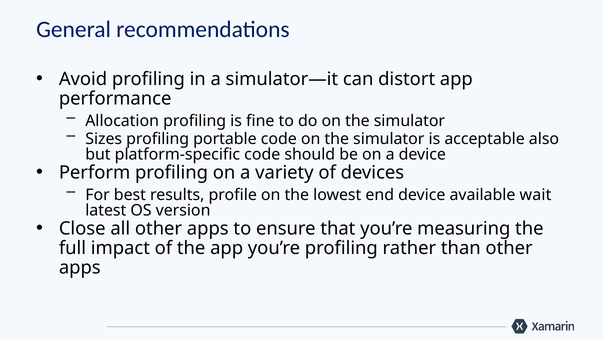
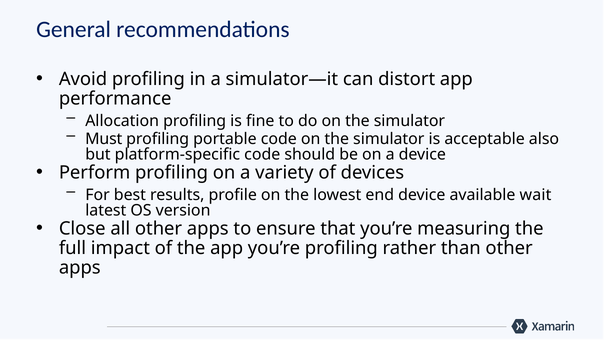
Sizes: Sizes -> Must (104, 139)
